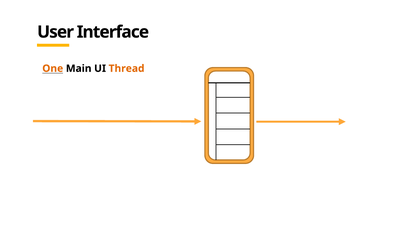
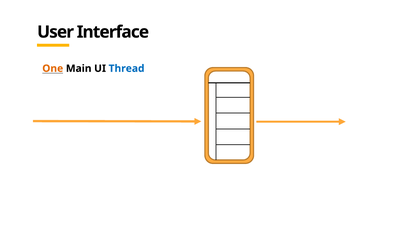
Thread colour: orange -> blue (127, 69)
